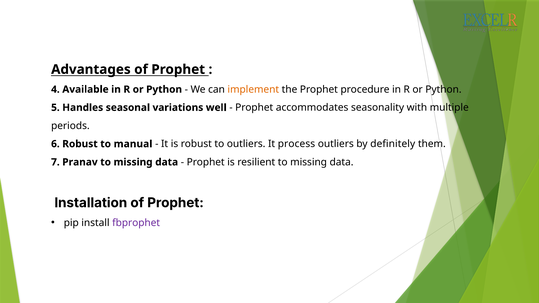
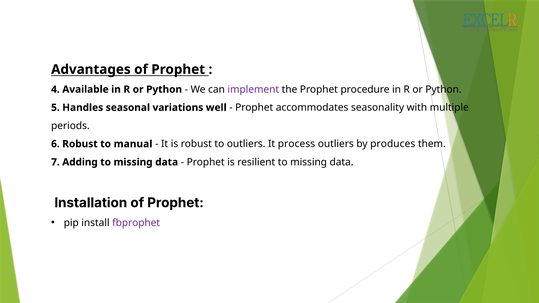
implement colour: orange -> purple (253, 89)
definitely: definitely -> produces (393, 144)
Pranav: Pranav -> Adding (80, 162)
